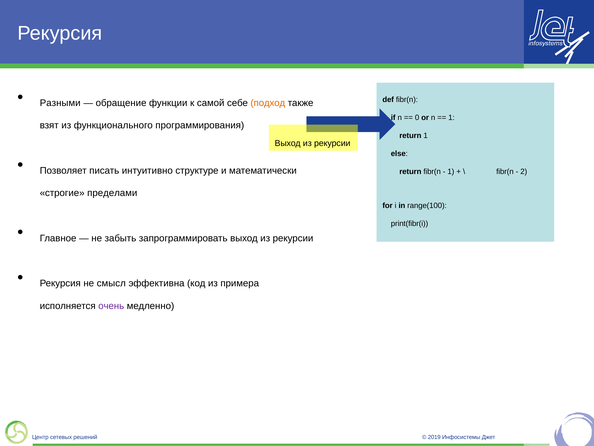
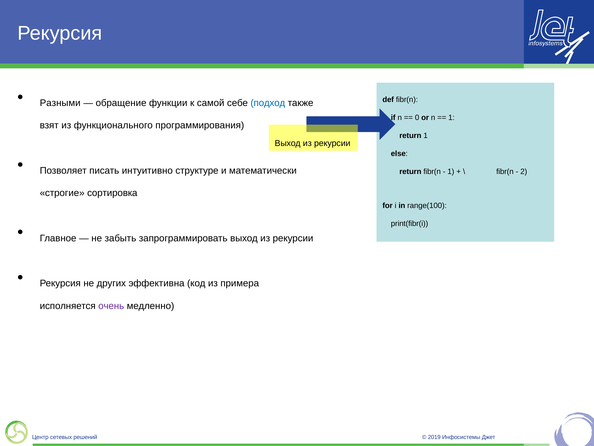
подход colour: orange -> blue (268, 103)
пределами: пределами -> сортировка (112, 193)
смысл: смысл -> других (111, 283)
